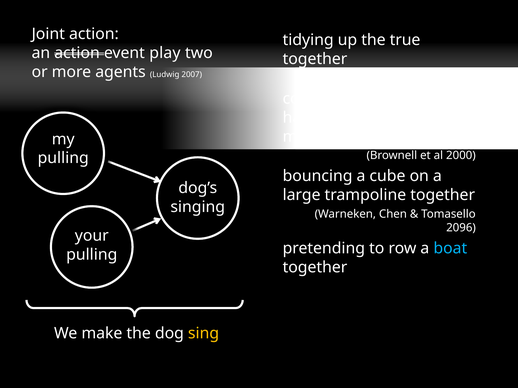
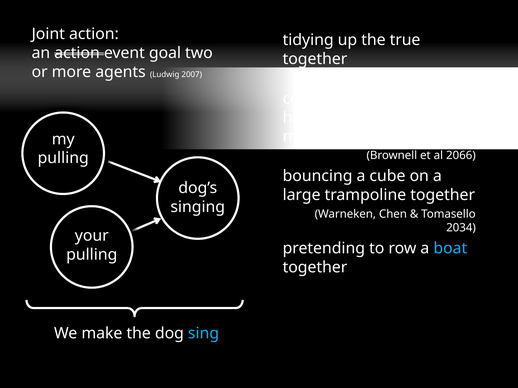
play: play -> goal (165, 53)
2000: 2000 -> 2066 (461, 156)
2096: 2096 -> 2034 (461, 228)
sing colour: yellow -> light blue (204, 334)
